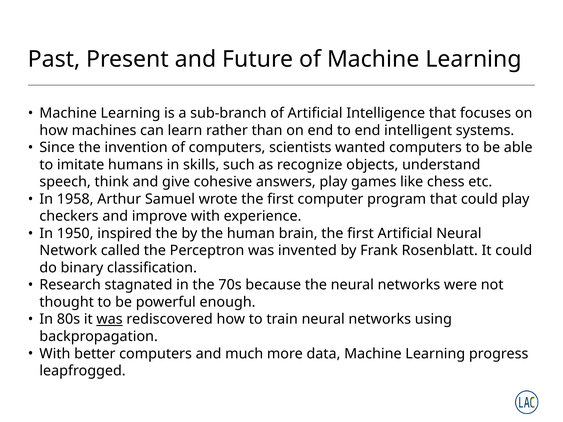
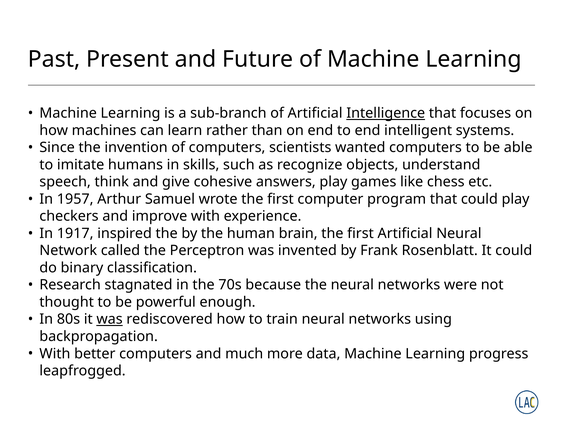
Intelligence underline: none -> present (386, 113)
1958: 1958 -> 1957 (75, 199)
1950: 1950 -> 1917 (75, 234)
